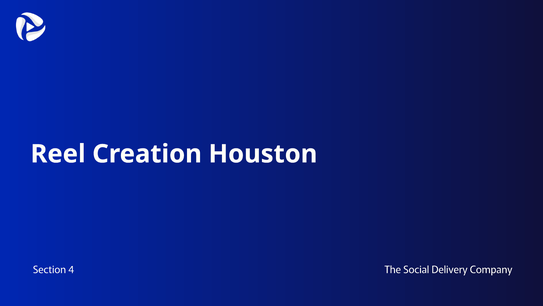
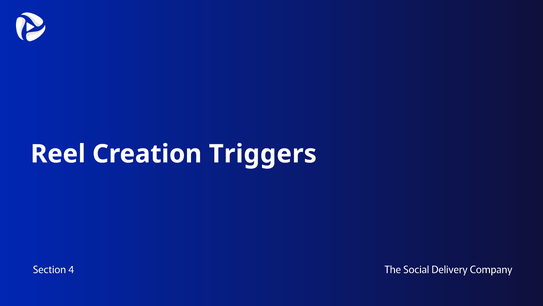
Houston: Houston -> Triggers (263, 154)
